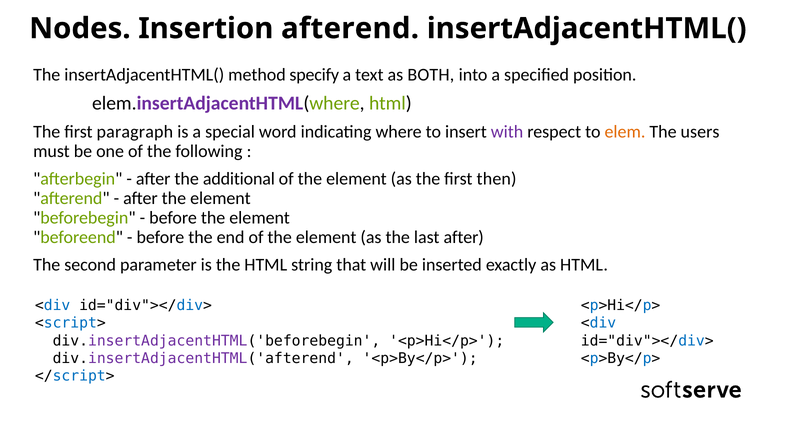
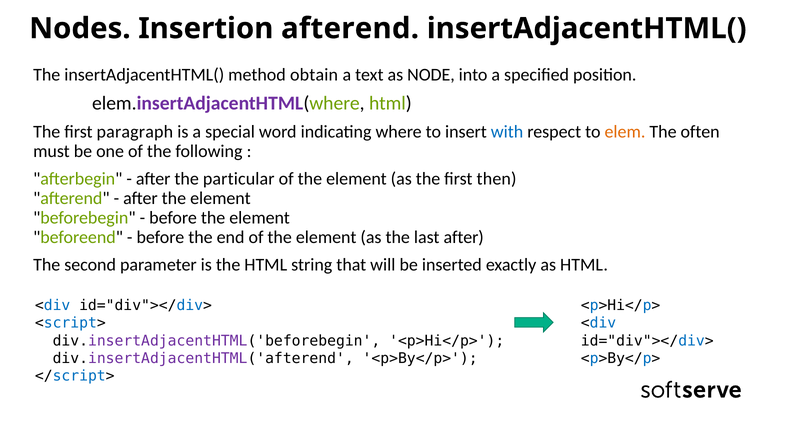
specify: specify -> obtain (314, 75)
BOTH: BOTH -> NODE (431, 75)
with colour: purple -> blue (507, 132)
users: users -> often (700, 132)
additional: additional -> particular (239, 179)
